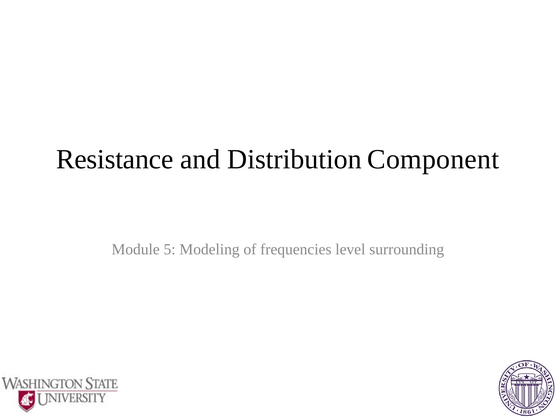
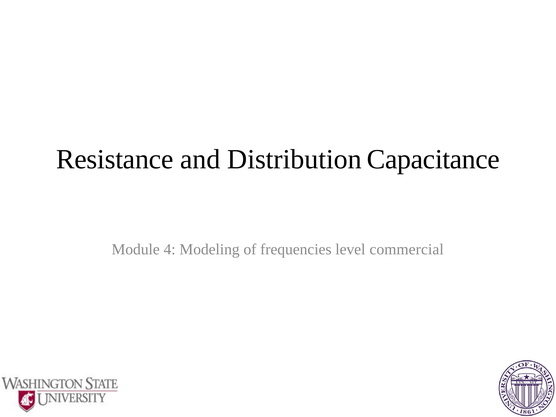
Component: Component -> Capacitance (433, 159)
5: 5 -> 4 (170, 249)
surrounding: surrounding -> commercial (407, 249)
